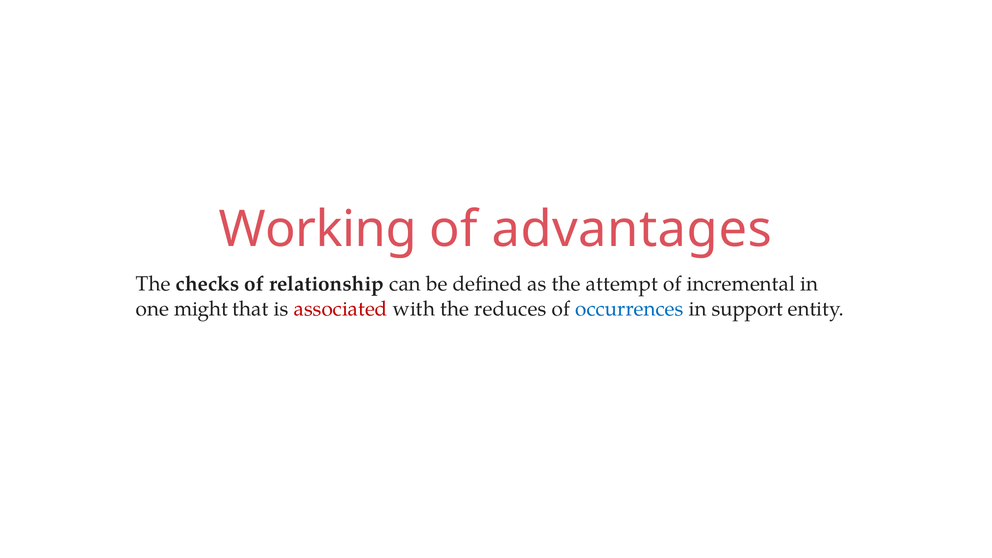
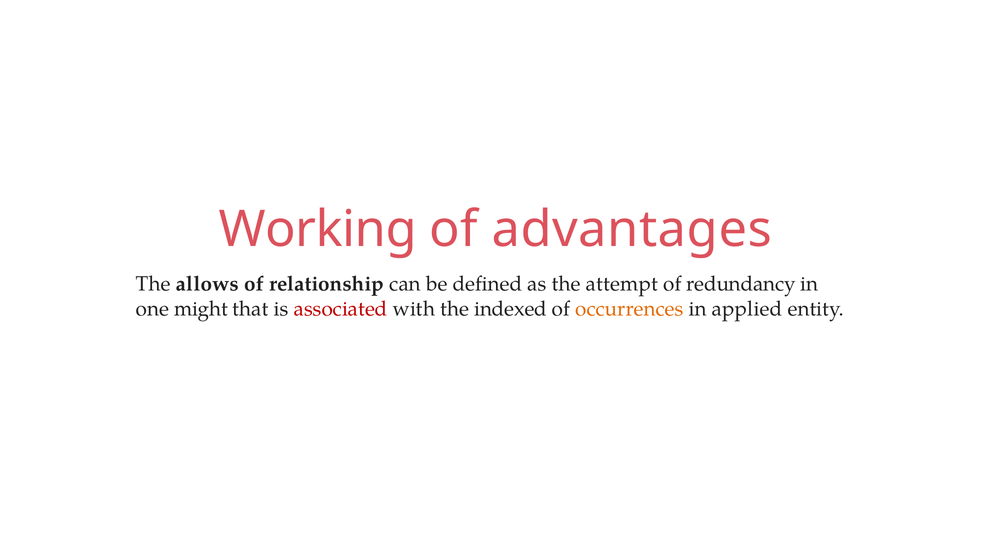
checks: checks -> allows (207, 284)
incremental: incremental -> redundancy (741, 284)
reduces: reduces -> indexed (511, 309)
occurrences colour: blue -> orange (629, 309)
support: support -> applied (747, 309)
